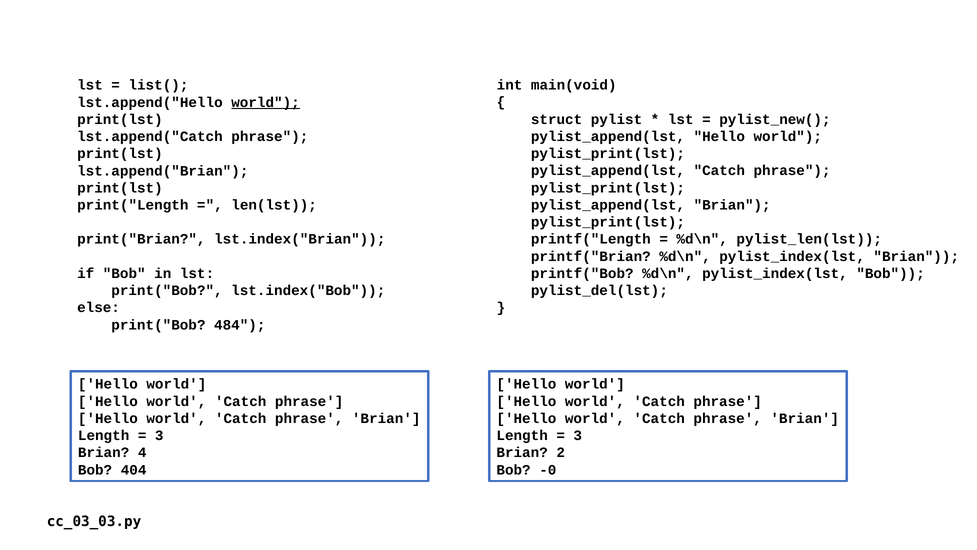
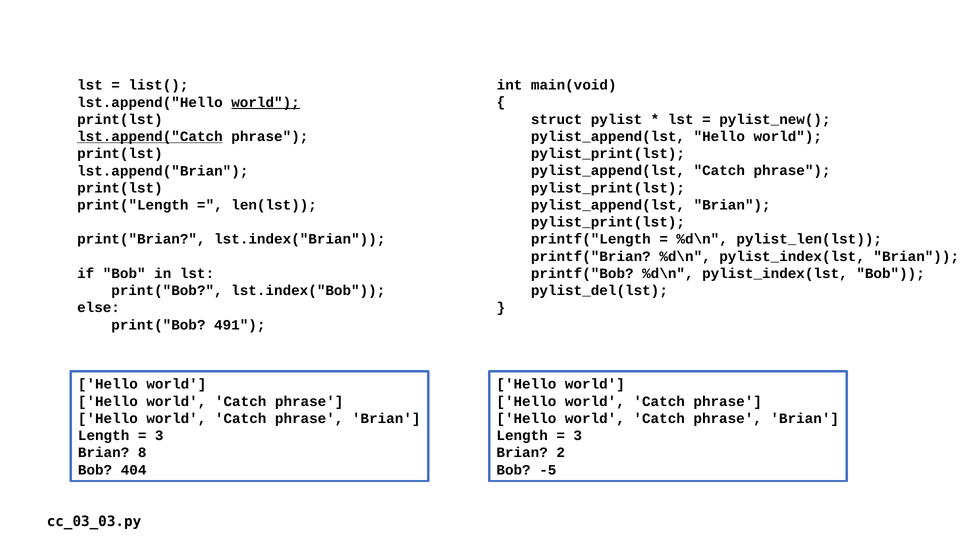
lst.append("Catch underline: none -> present (150, 136)
484: 484 -> 491 (240, 325)
4: 4 -> 8 (142, 452)
-0: -0 -> -5 (548, 470)
